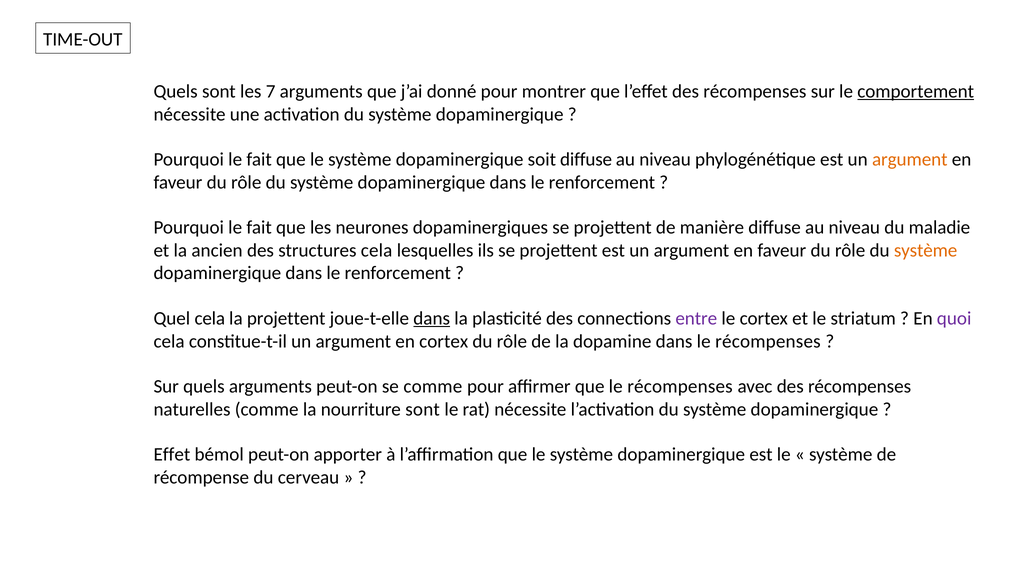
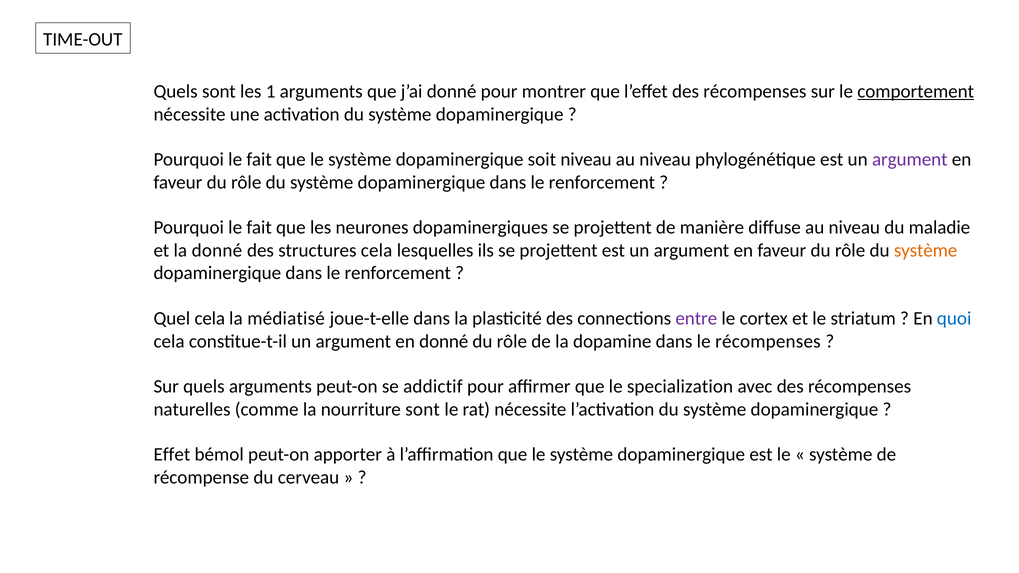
7: 7 -> 1 (271, 91)
soit diffuse: diffuse -> niveau (586, 159)
argument colour: orange -> purple (910, 159)
la ancien: ancien -> donné (217, 250)
la projettent: projettent -> médiatisé (286, 319)
dans underline: present -> none (432, 319)
quoi colour: purple -> blue (954, 319)
en cortex: cortex -> donné (444, 341)
se comme: comme -> addictif (433, 386)
que le récompenses: récompenses -> specialization (680, 386)
